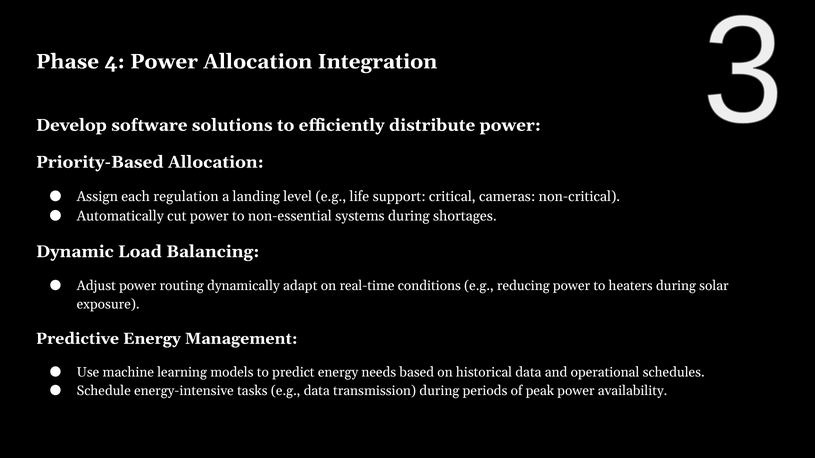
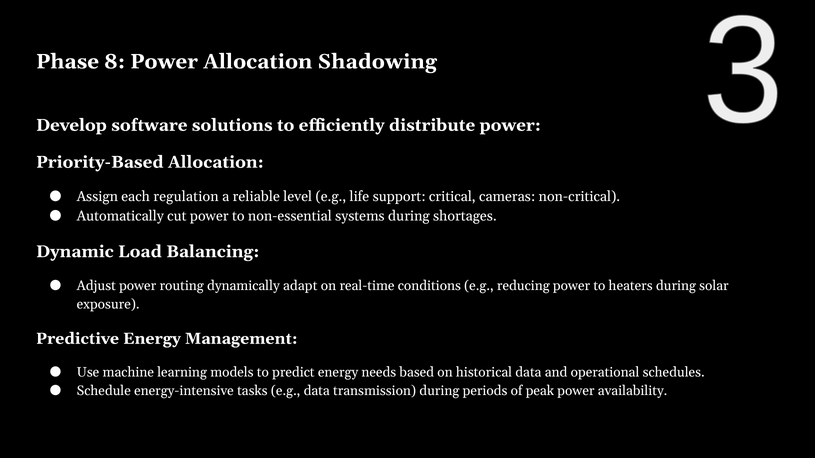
4: 4 -> 8 (115, 62)
Integration: Integration -> Shadowing (377, 62)
landing: landing -> reliable (256, 197)
